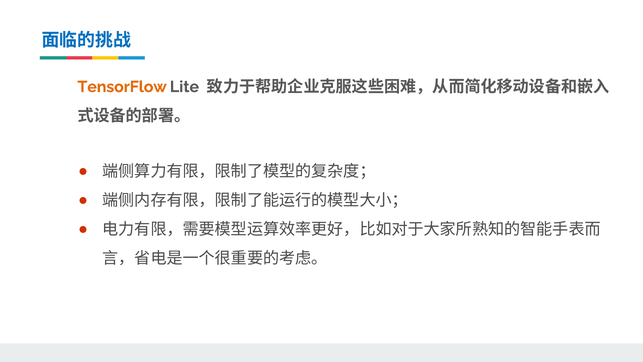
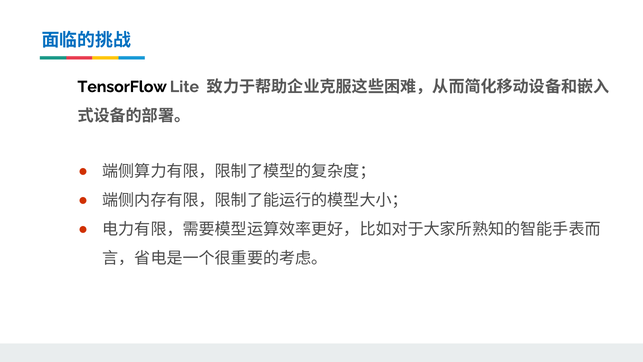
TensorFlow colour: orange -> black (122, 87)
